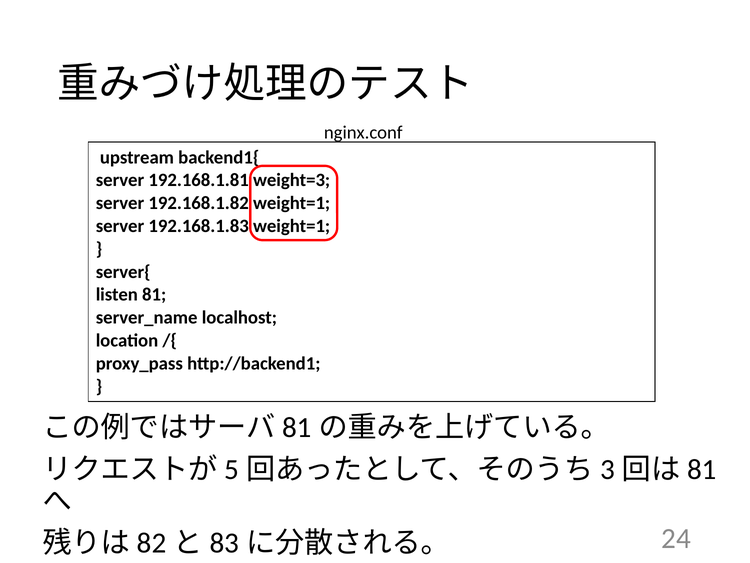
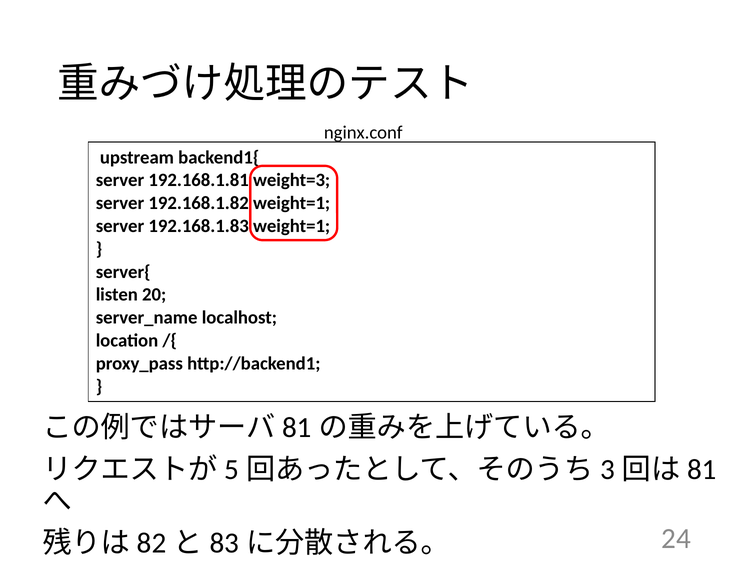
81: 81 -> 20 (154, 295)
